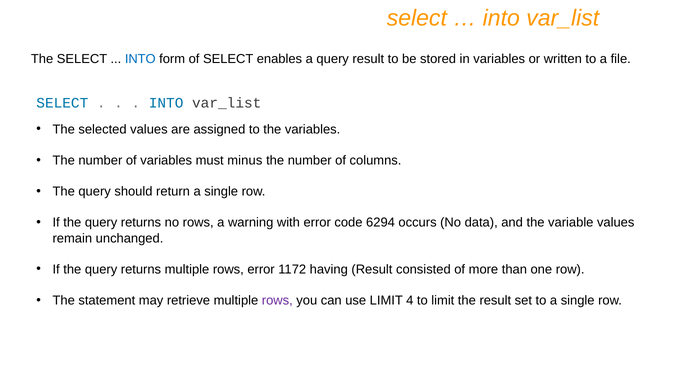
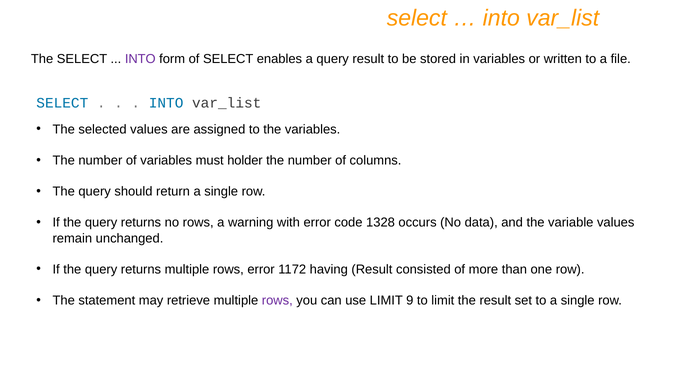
INTO colour: blue -> purple (140, 59)
minus: minus -> holder (245, 160)
6294: 6294 -> 1328 (381, 222)
4: 4 -> 9 (410, 300)
